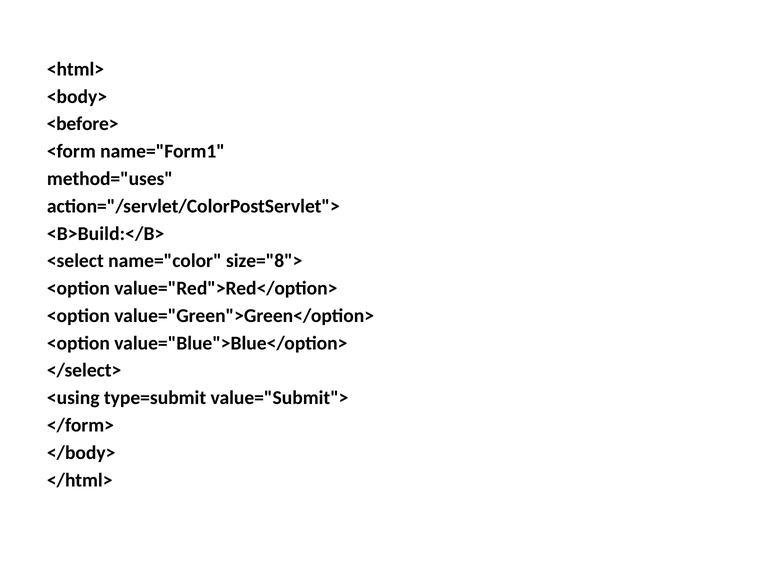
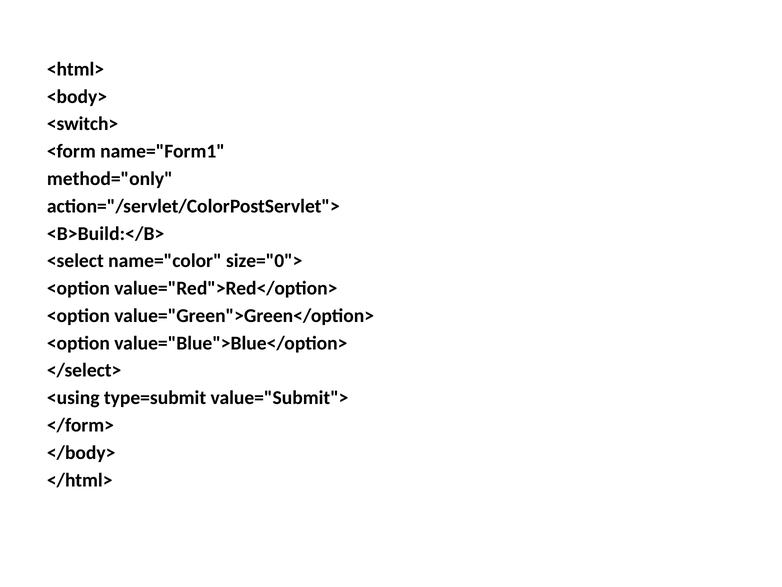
<before>: <before> -> <switch> (83, 124)
method="uses: method="uses -> method="only (110, 179)
size="8">: size="8"> -> size="0"> (264, 261)
